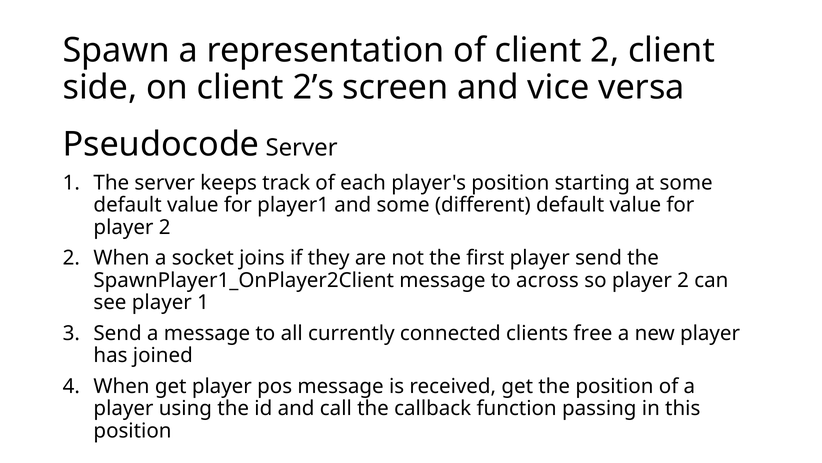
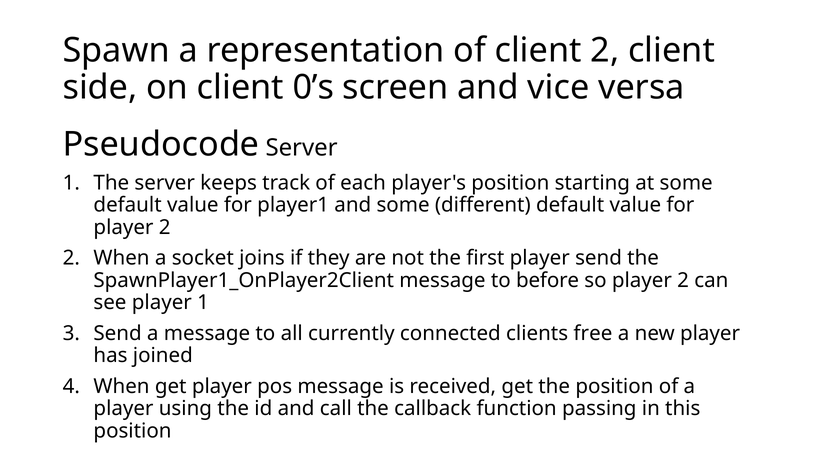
2’s: 2’s -> 0’s (313, 88)
across: across -> before (548, 280)
